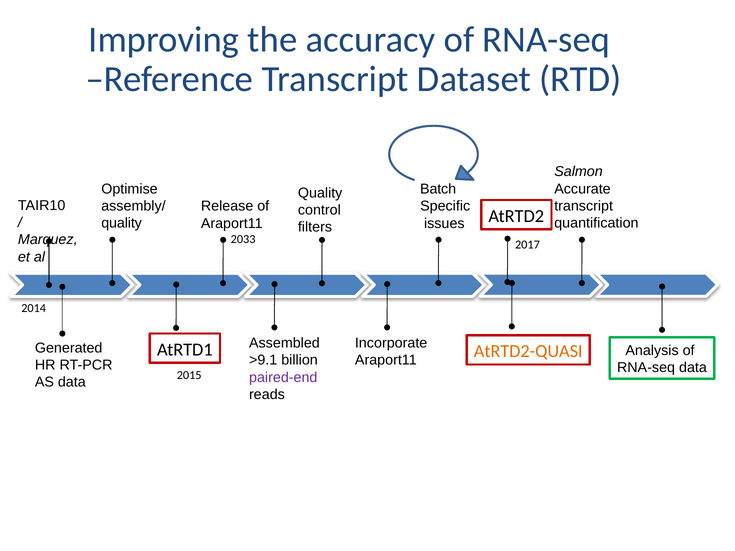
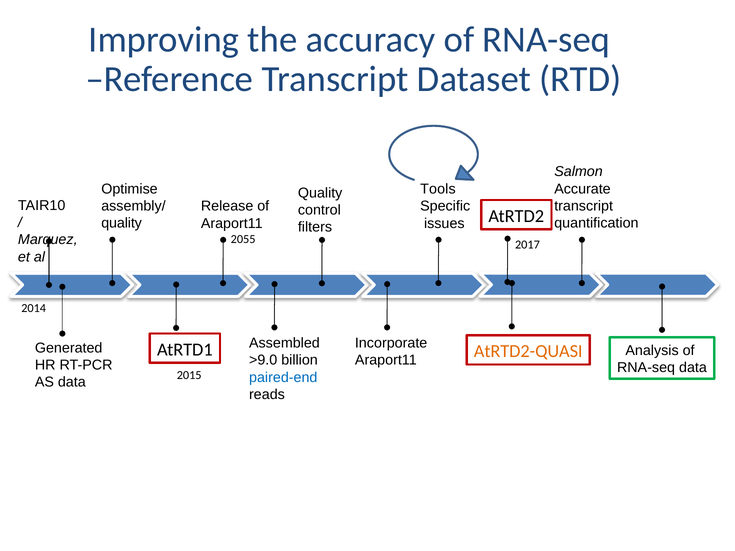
Batch: Batch -> Tools (438, 189)
2033: 2033 -> 2055 (243, 239)
>9.1: >9.1 -> >9.0 (263, 360)
paired-end colour: purple -> blue (283, 378)
